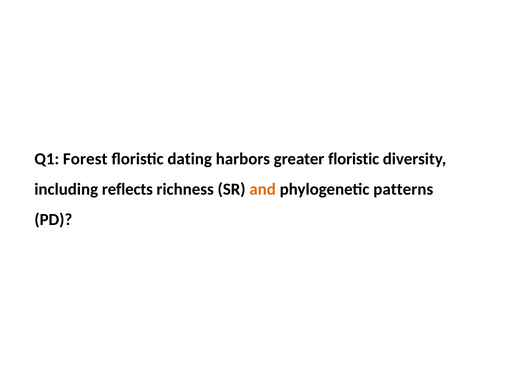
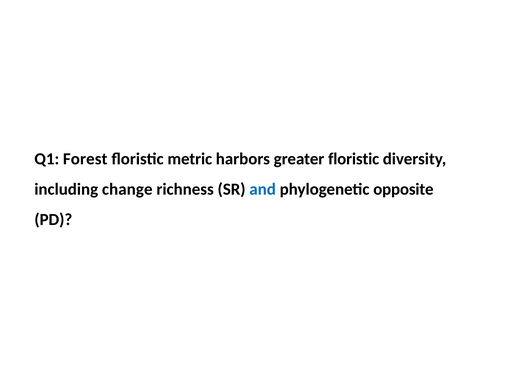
dating: dating -> metric (190, 159)
reflects: reflects -> change (127, 189)
and colour: orange -> blue (263, 189)
patterns: patterns -> opposite (403, 189)
